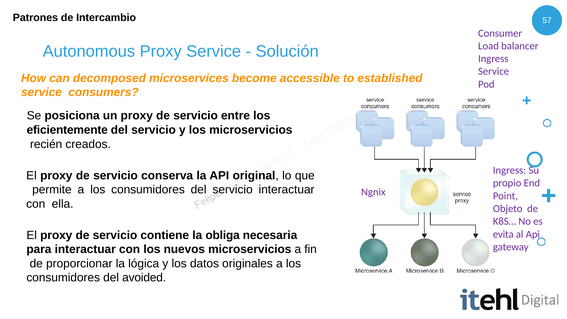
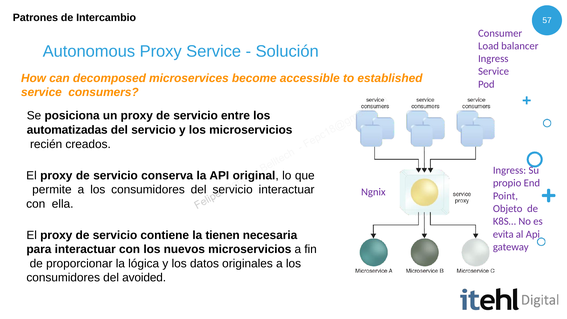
eficientemente: eficientemente -> automatizadas (67, 130)
obliga: obliga -> tienen (223, 235)
